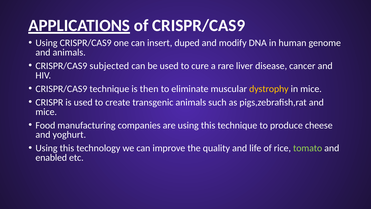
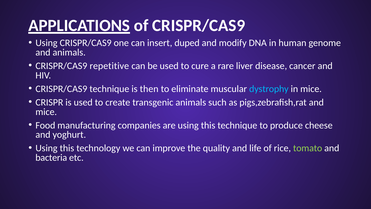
subjected: subjected -> repetitive (109, 66)
dystrophy colour: yellow -> light blue (269, 89)
enabled: enabled -> bacteria (51, 157)
